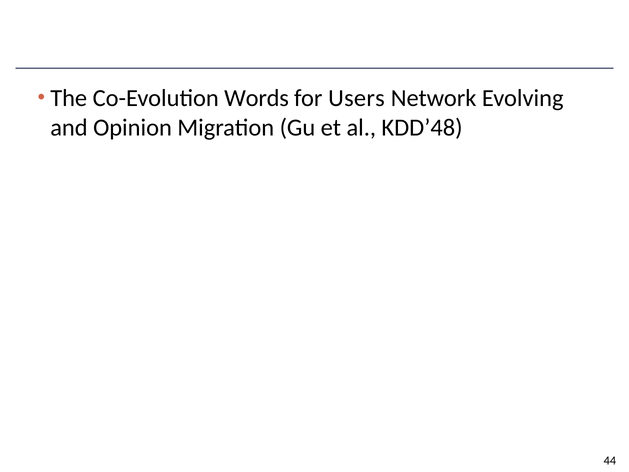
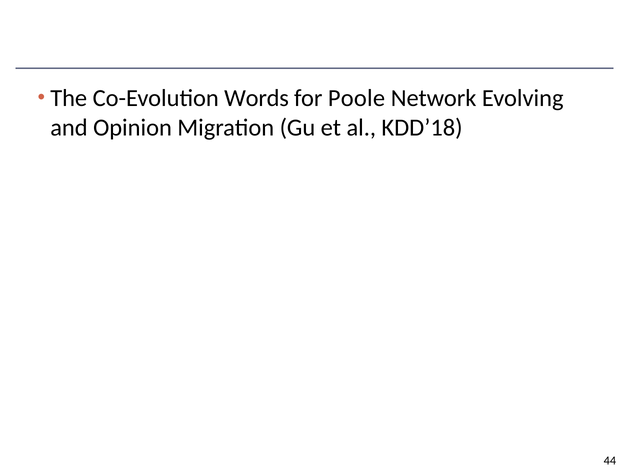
Users: Users -> Poole (356, 98)
KDD’48: KDD’48 -> KDD’18 (422, 128)
